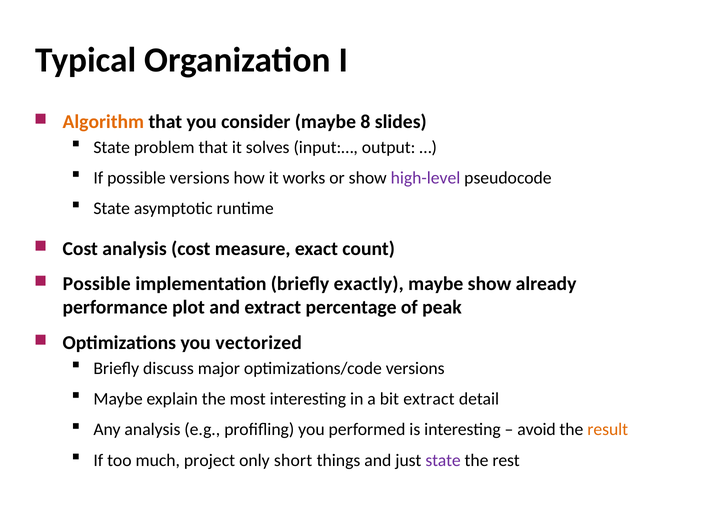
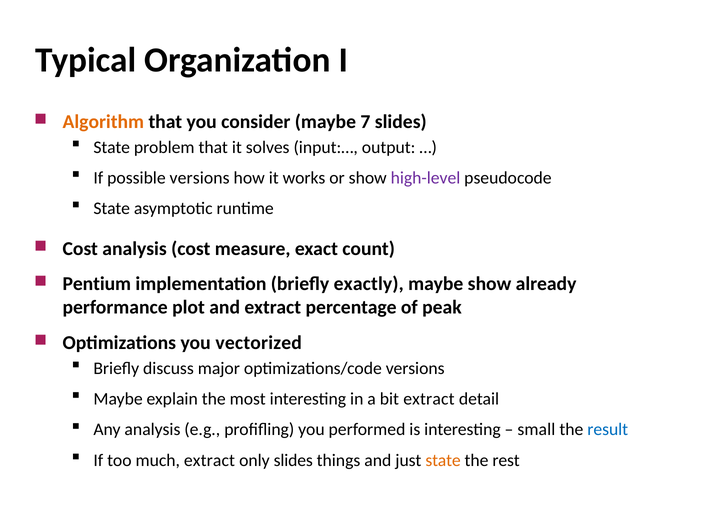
8: 8 -> 7 (365, 122)
Possible: Possible -> Pentium (97, 284)
avoid: avoid -> small (536, 430)
result colour: orange -> blue (608, 430)
much project: project -> extract (209, 461)
only short: short -> slides (293, 461)
state colour: purple -> orange (443, 461)
